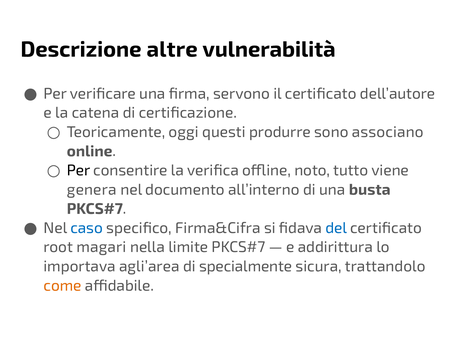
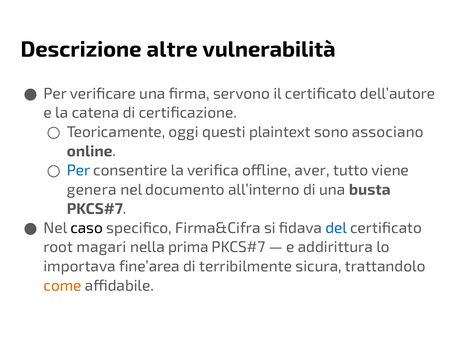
produrre: produrre -> plaintext (280, 132)
Per colour: black -> blue (78, 170)
noto: noto -> aver (312, 170)
caso colour: blue -> black (87, 228)
limite: limite -> prima (188, 247)
agli’area: agli’area -> fine’area (149, 266)
specialmente: specialmente -> terribilmente (246, 266)
